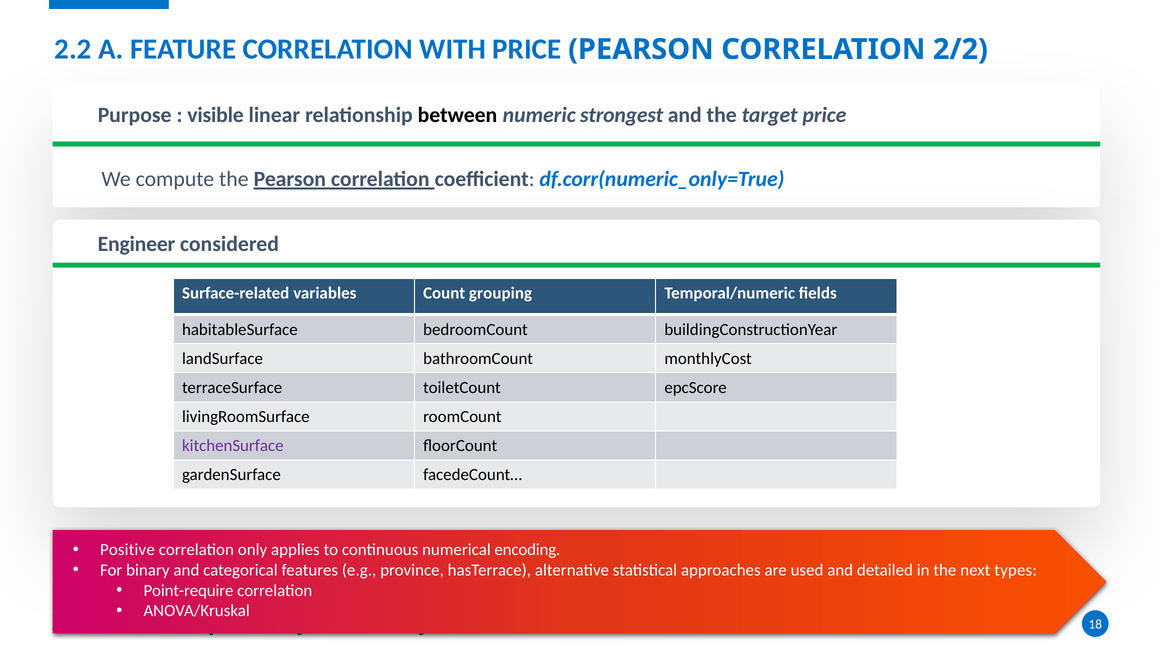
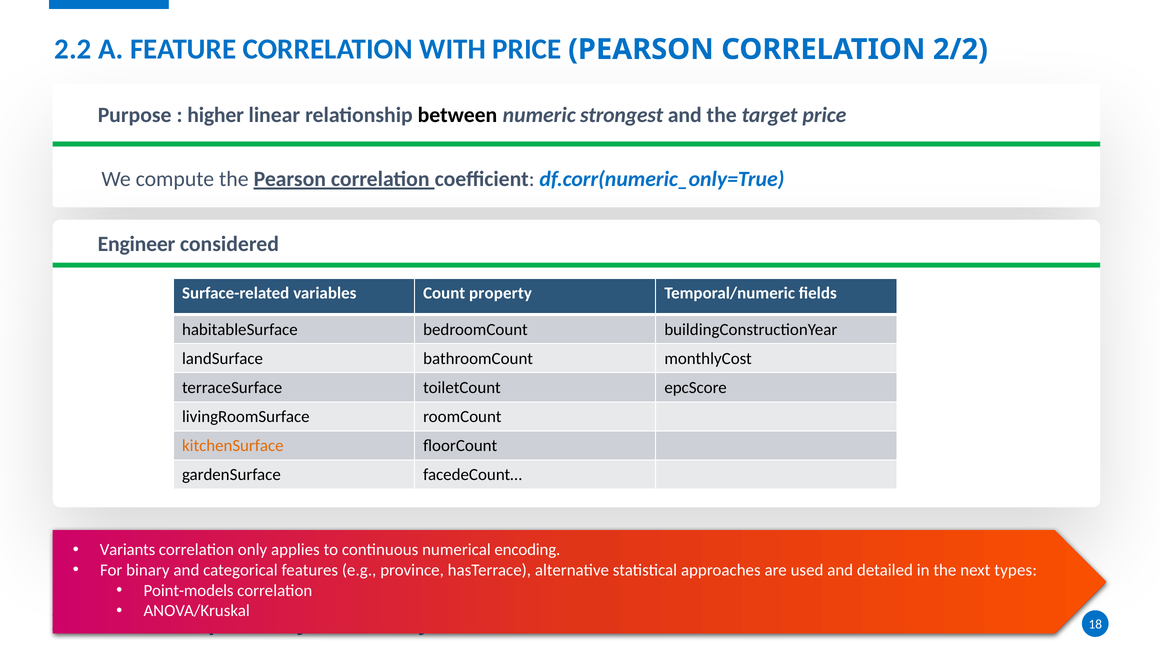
visible: visible -> higher (216, 115)
grouping: grouping -> property (501, 293)
kitchenSurface colour: purple -> orange (233, 445)
Positive: Positive -> Variants (128, 549)
Point-require: Point-require -> Point-models (189, 590)
